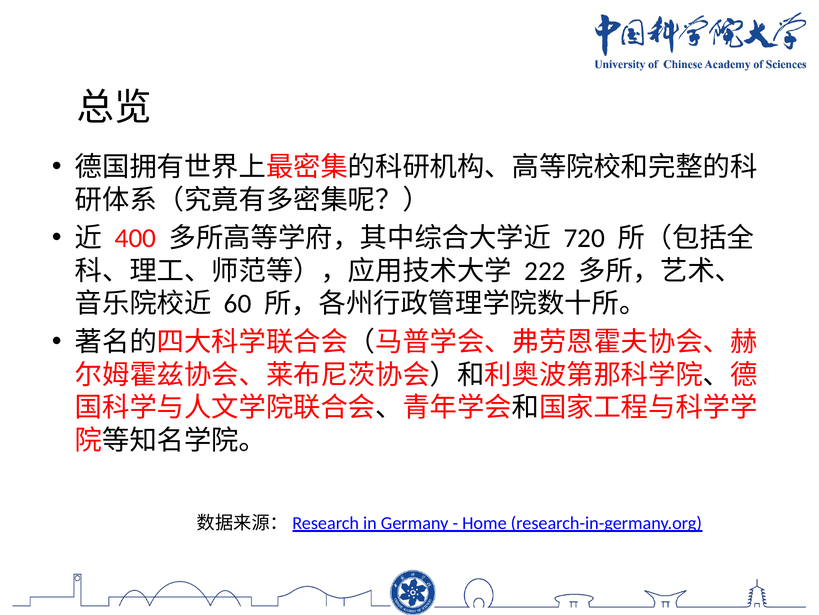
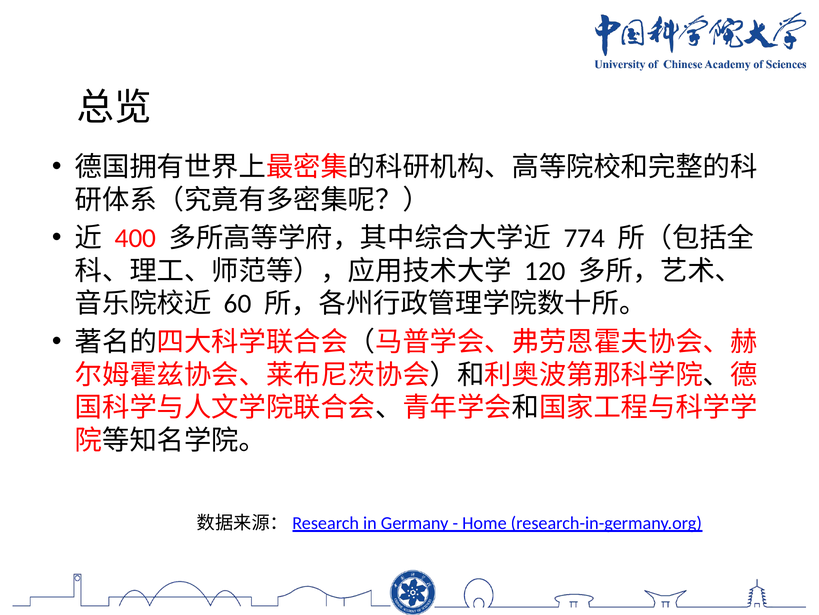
720: 720 -> 774 (584, 238)
222: 222 -> 120 (545, 271)
